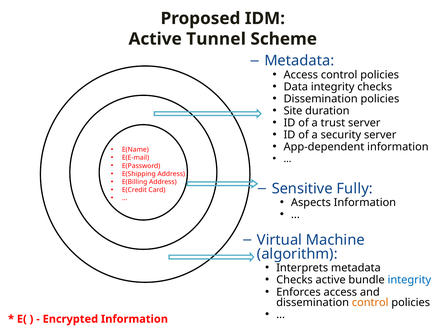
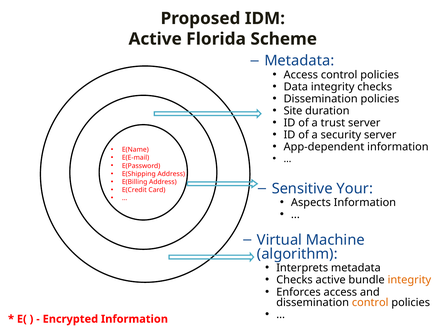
Tunnel: Tunnel -> Florida (216, 39)
Fully: Fully -> Your (355, 189)
integrity colour: blue -> orange (409, 281)
